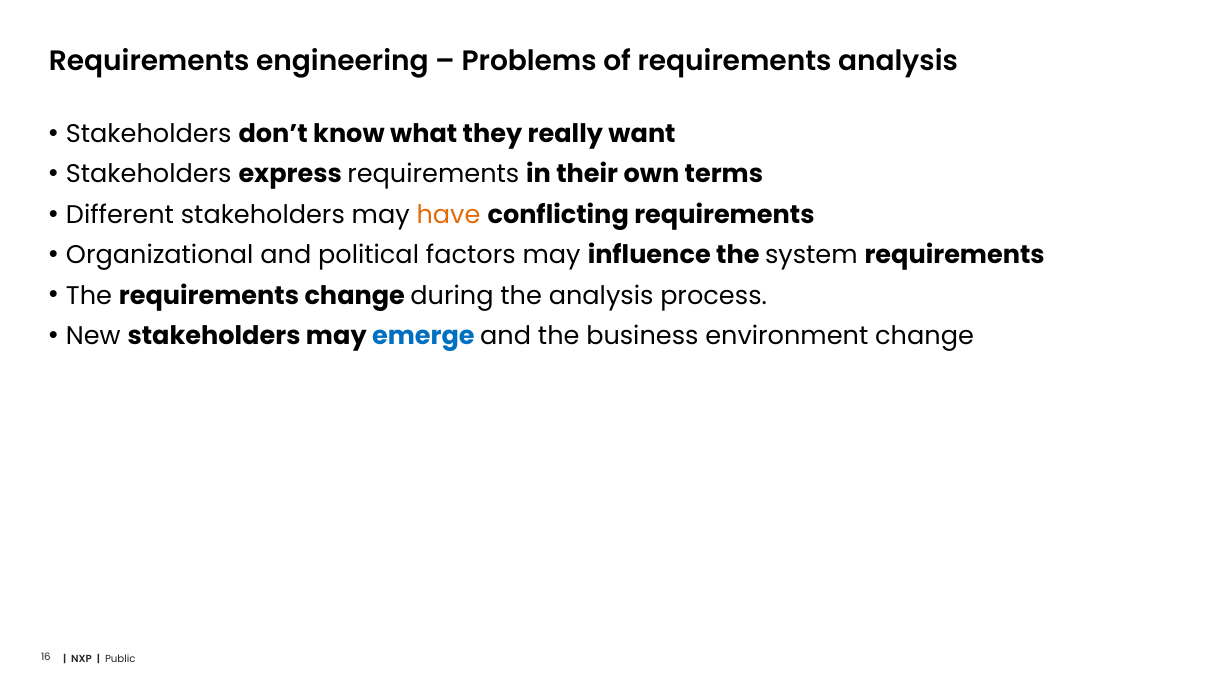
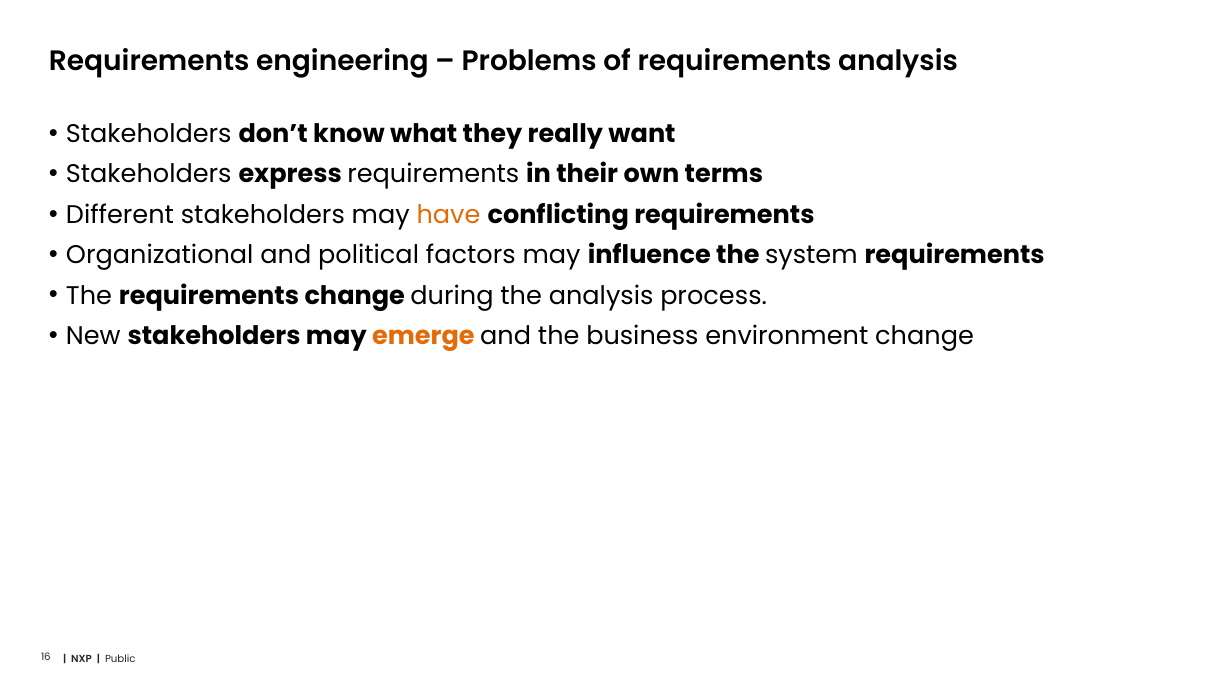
emerge colour: blue -> orange (423, 336)
